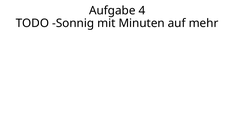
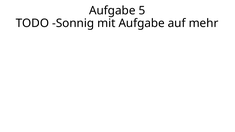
4: 4 -> 5 (142, 11)
mit Minuten: Minuten -> Aufgabe (142, 23)
